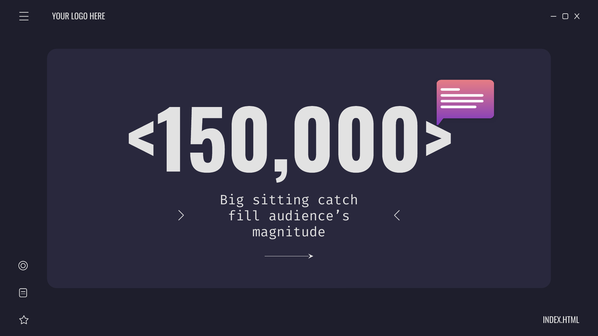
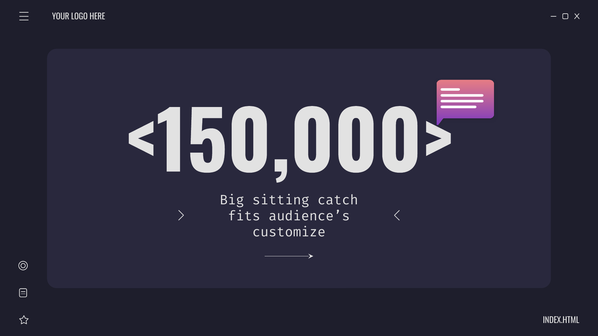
fill: fill -> fits (244, 216)
magnitude: magnitude -> customize (289, 232)
